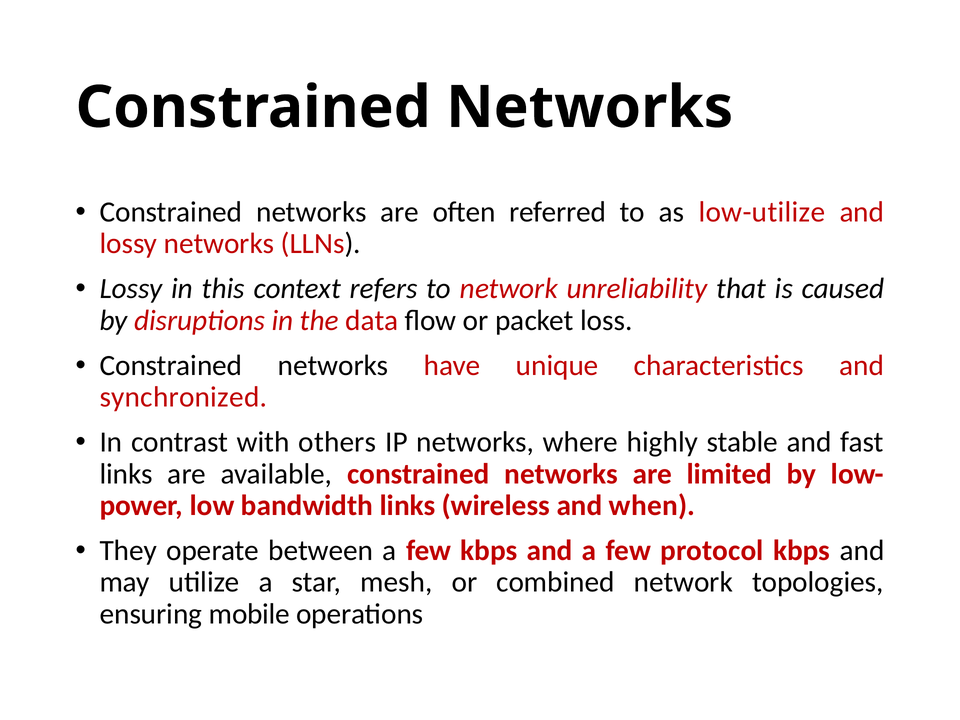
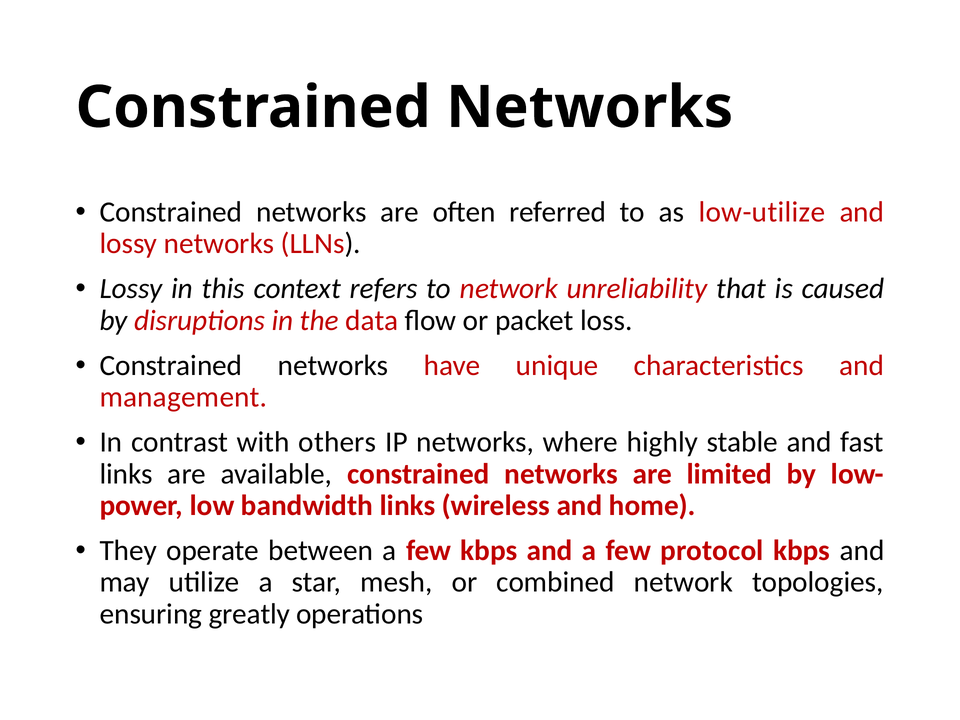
synchronized: synchronized -> management (183, 397)
when: when -> home (652, 506)
mobile: mobile -> greatly (249, 614)
